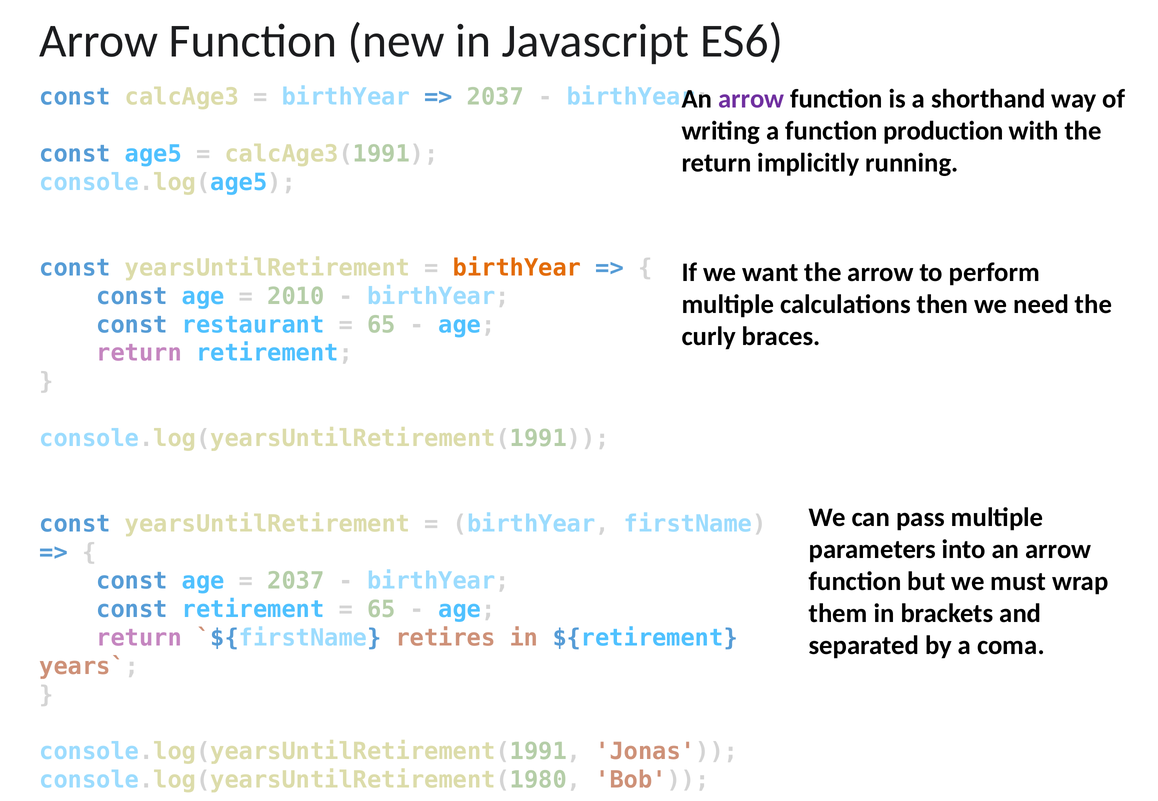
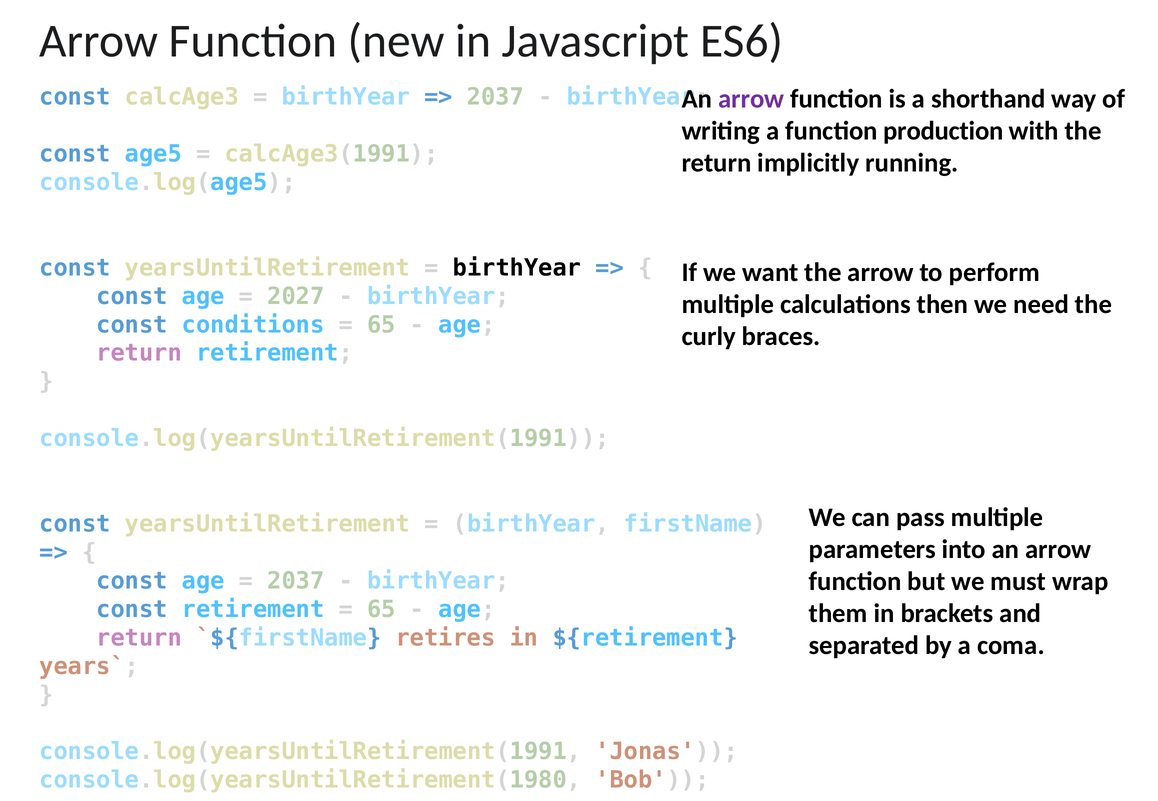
birthYear colour: orange -> black (517, 268)
2010: 2010 -> 2027 (296, 296)
restaurant: restaurant -> conditions (253, 325)
